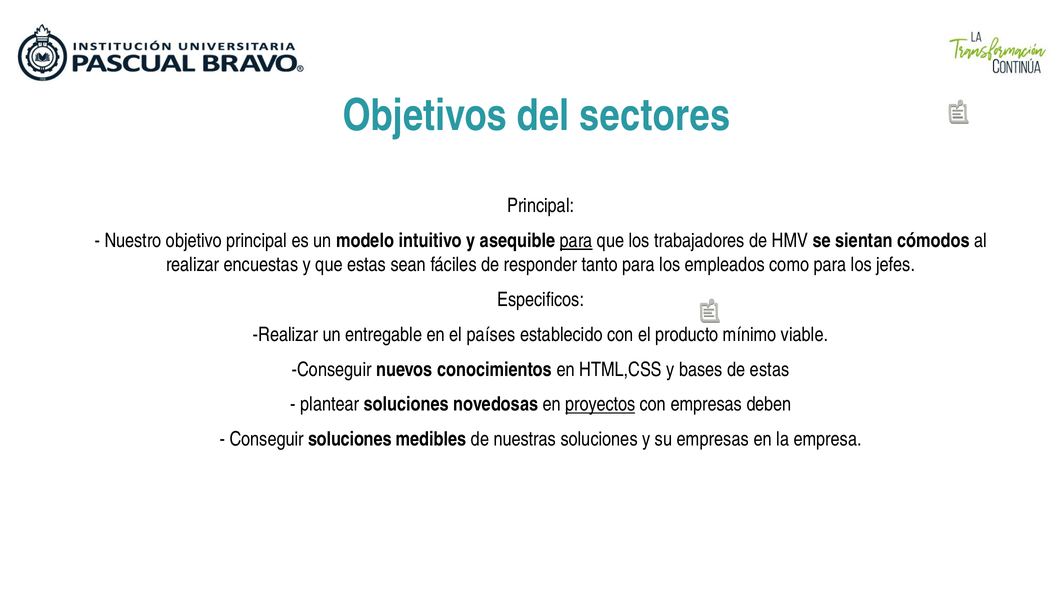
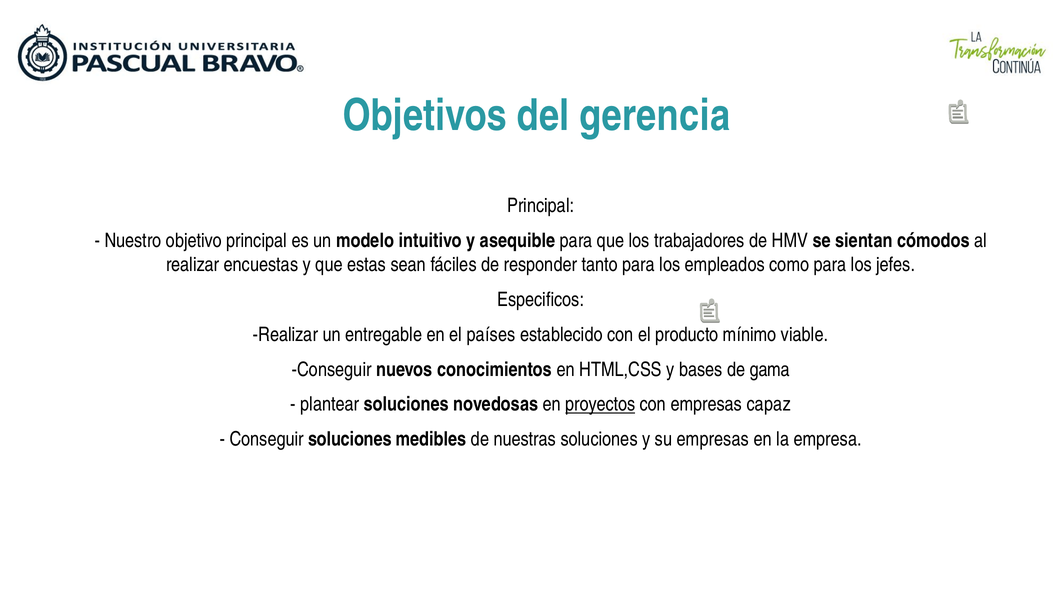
sectores: sectores -> gerencia (655, 116)
para underline: present -> none (576, 241)
de estas: estas -> gama (770, 370)
deben: deben -> capaz (769, 405)
